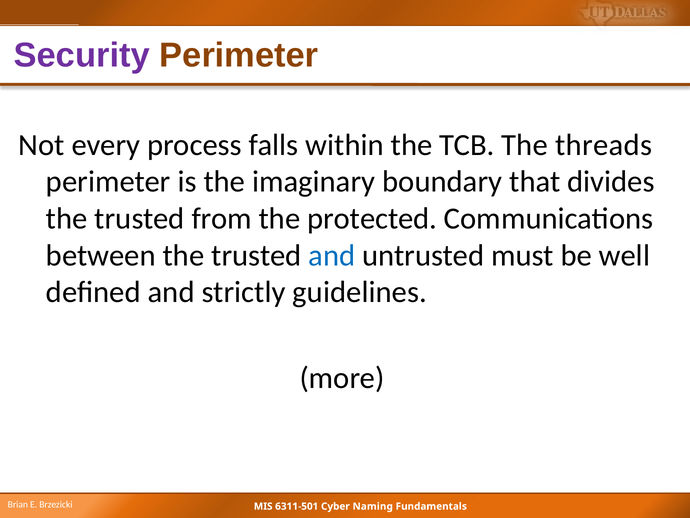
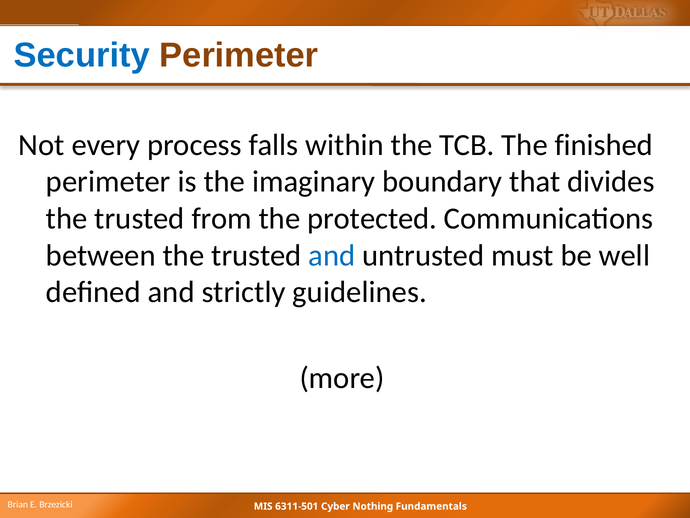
Security colour: purple -> blue (82, 55)
threads: threads -> finished (604, 145)
Naming: Naming -> Nothing (373, 506)
